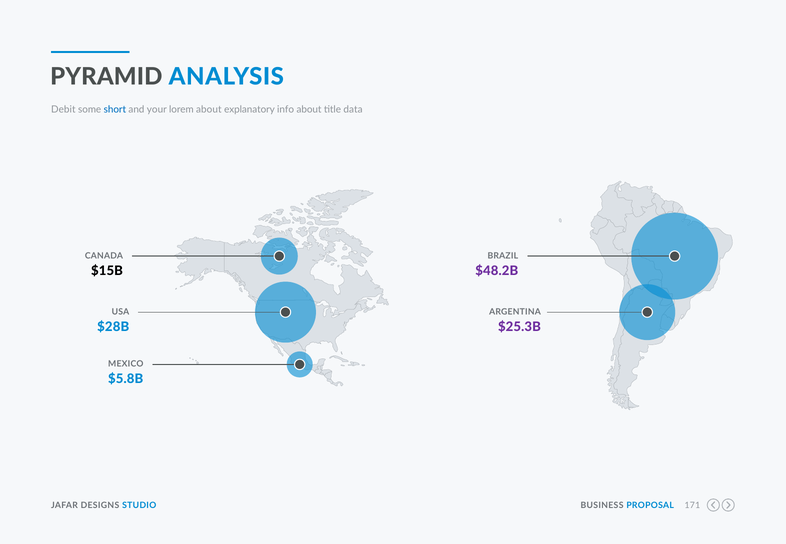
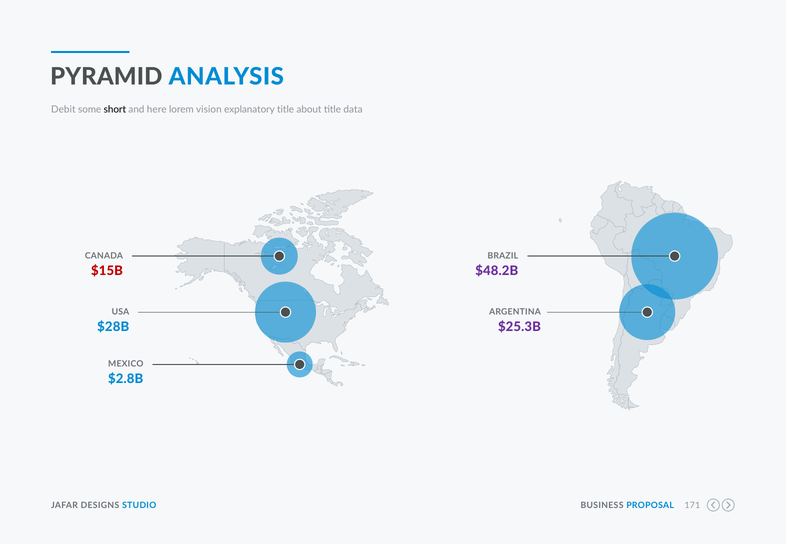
short colour: blue -> black (115, 109)
your: your -> here (157, 109)
lorem about: about -> vision (209, 109)
explanatory info: info -> title (286, 109)
$15B colour: black -> red (107, 271)
$5.8B: $5.8B -> $2.8B (126, 379)
